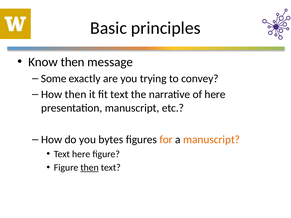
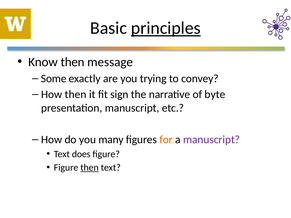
principles underline: none -> present (166, 28)
fit text: text -> sign (119, 95)
of here: here -> byte (215, 95)
bytes: bytes -> many (111, 140)
manuscript colour: orange -> purple (212, 140)
Text here: here -> does (81, 154)
